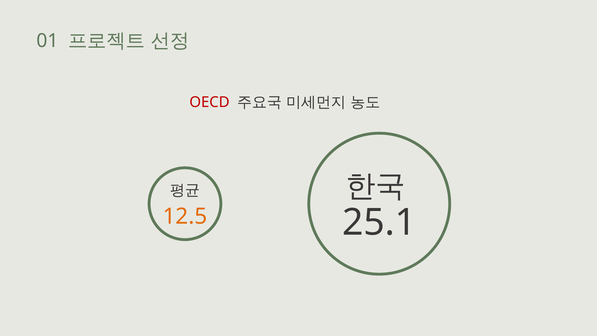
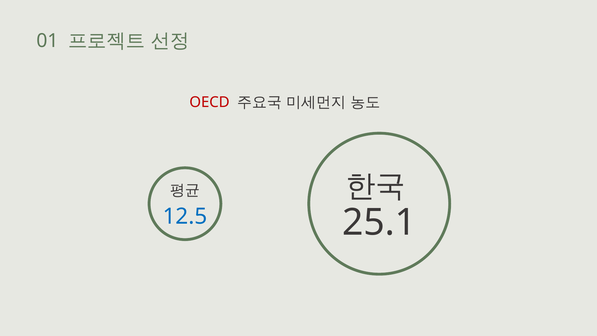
12.5 colour: orange -> blue (185, 216)
